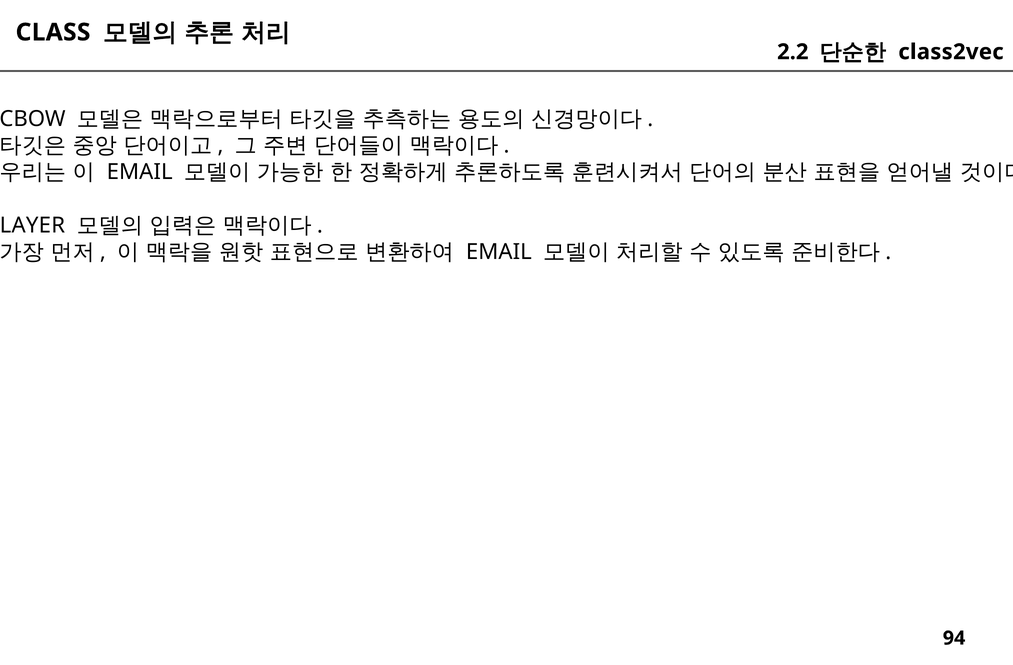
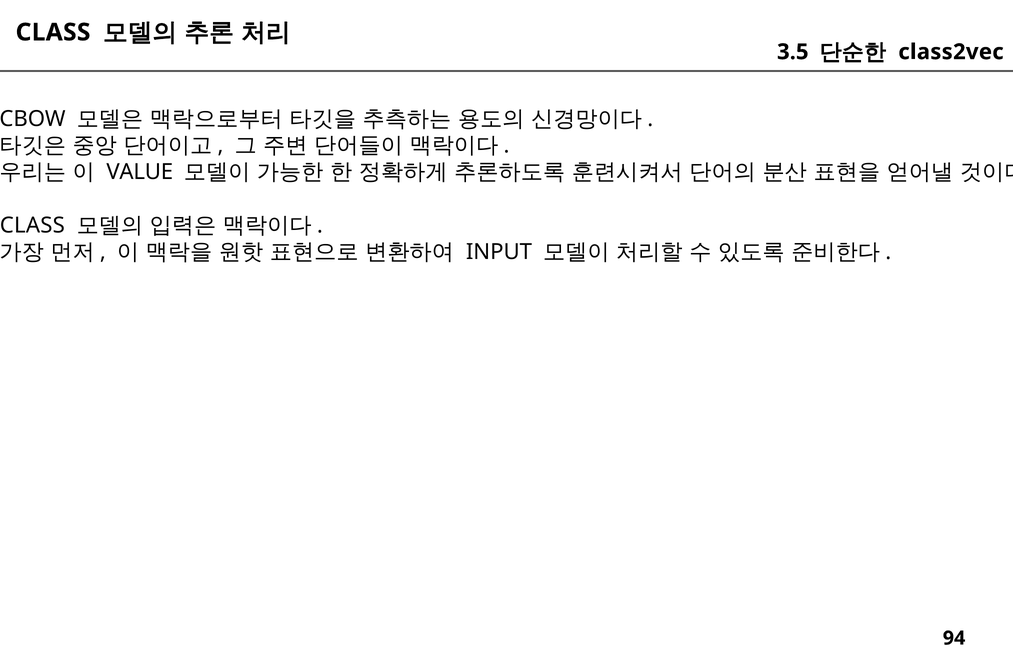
2.2: 2.2 -> 3.5 (793, 52)
EMAIL: EMAIL -> VALUE (140, 172)
LAYER: LAYER -> CLASS (32, 225)
EMAIL: EMAIL -> INPUT (499, 252)
